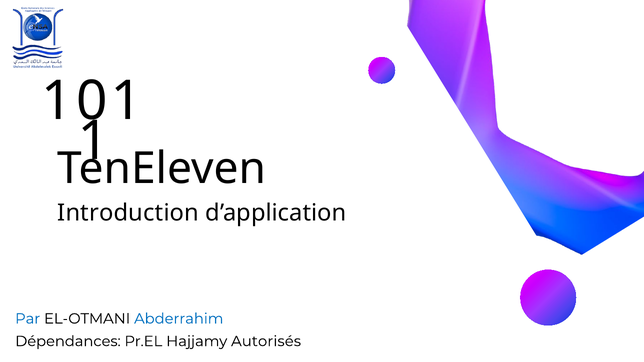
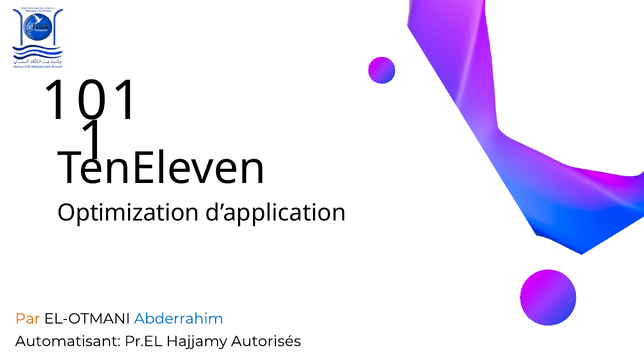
Introduction: Introduction -> Optimization (128, 213)
Par colour: blue -> orange (28, 319)
Dépendances: Dépendances -> Automatisant (68, 341)
